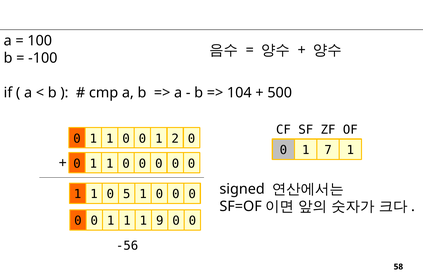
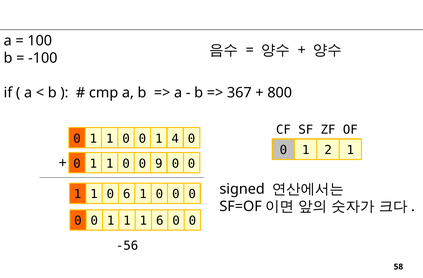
104: 104 -> 367 (239, 93)
500: 500 -> 800 (280, 93)
2: 2 -> 4 (175, 139)
7: 7 -> 2 (328, 150)
0: 0 -> 9 (159, 164)
0 5: 5 -> 6 (127, 194)
1 9: 9 -> 6 (160, 221)
